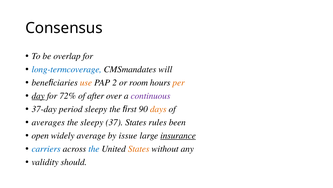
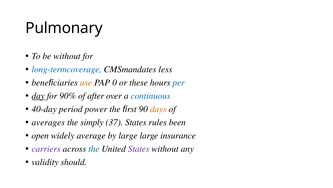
Consensus: Consensus -> Pulmonary (64, 28)
be overlap: overlap -> without (67, 56)
will: will -> less (165, 69)
2: 2 -> 0 (115, 82)
room: room -> these (139, 82)
per colour: orange -> blue (179, 82)
72%: 72% -> 90% (68, 96)
continuous colour: purple -> blue (151, 96)
37-day: 37-day -> 40-day (44, 109)
period sleepy: sleepy -> power (96, 109)
the sleepy: sleepy -> simply (92, 122)
by issue: issue -> large (128, 135)
insurance underline: present -> none (178, 135)
carriers colour: blue -> purple (46, 148)
States colour: orange -> purple (139, 148)
